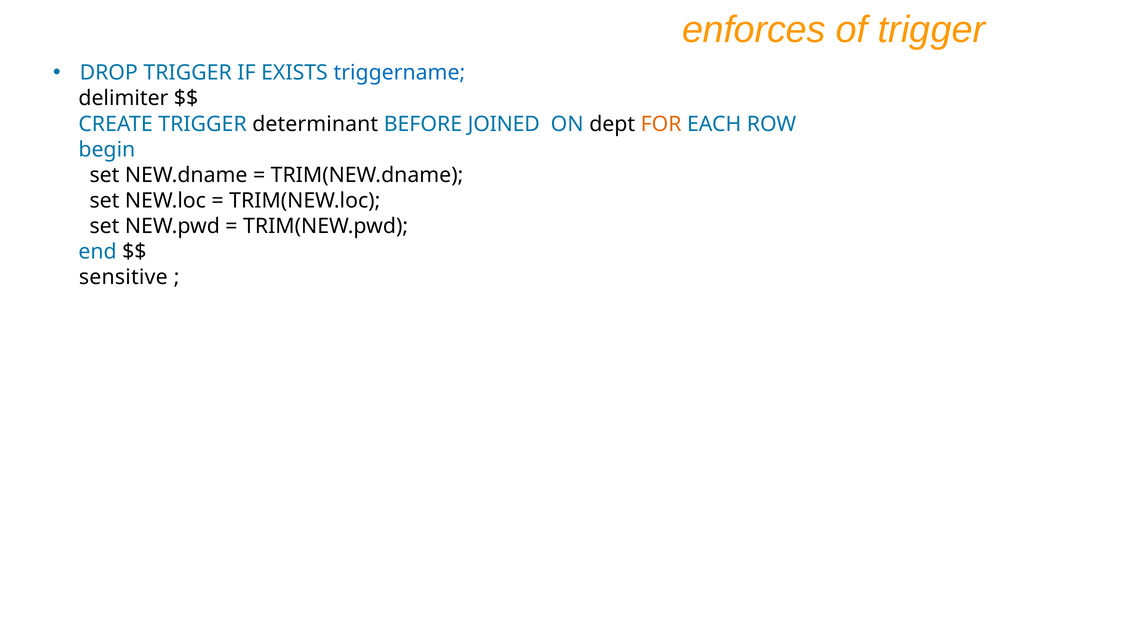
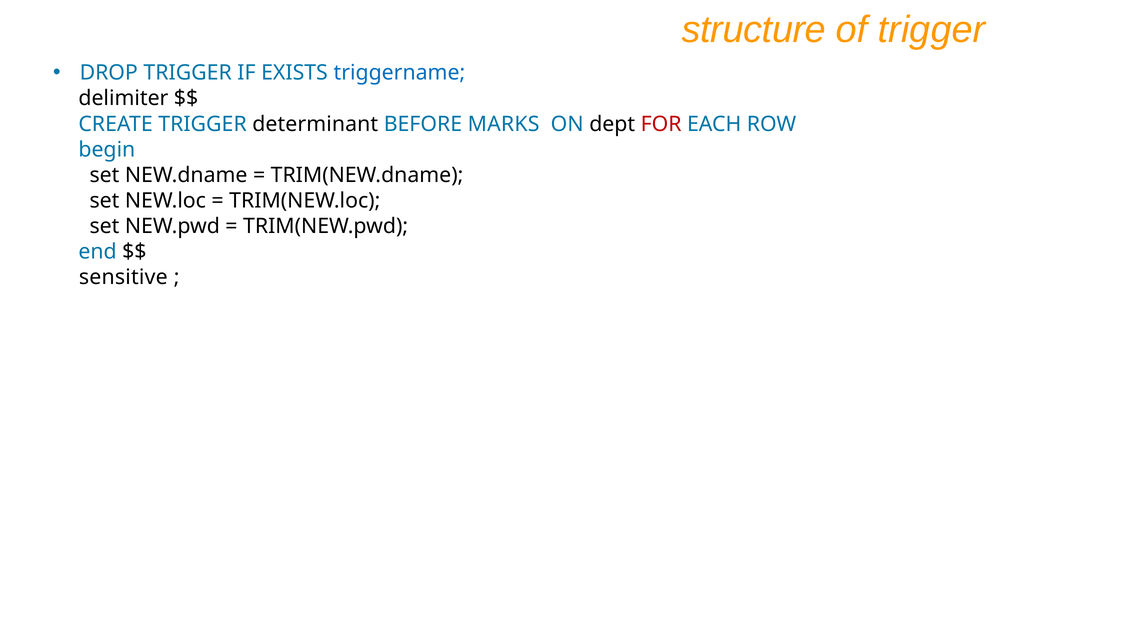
enforces: enforces -> structure (754, 30)
JOINED: JOINED -> MARKS (504, 124)
FOR colour: orange -> red (661, 124)
